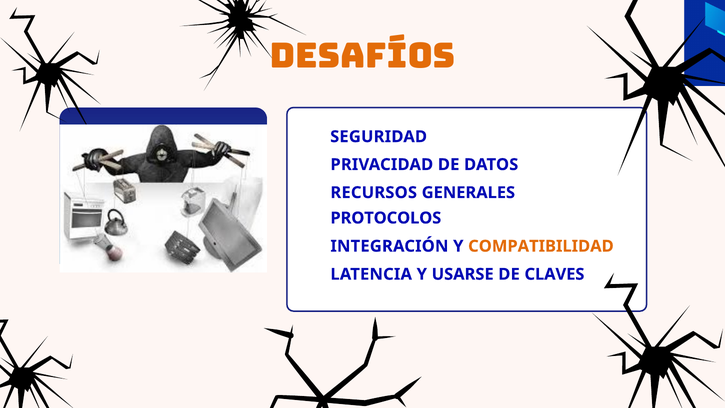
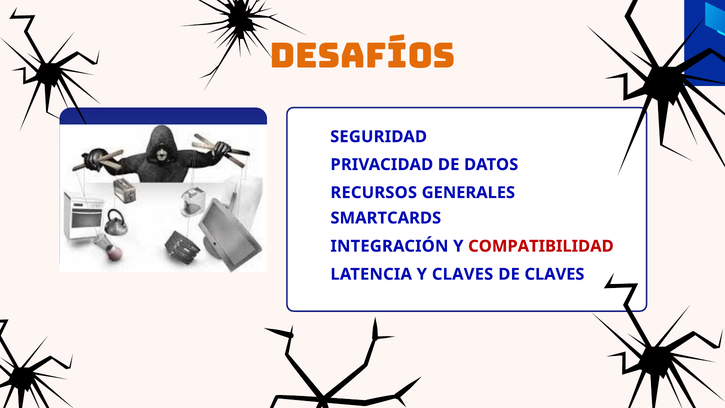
PROTOCOLOS: PROTOCOLOS -> SMARTCARDS (386, 218)
COMPATIBILIDAD colour: orange -> red (541, 246)
Y USARSE: USARSE -> CLAVES (463, 274)
